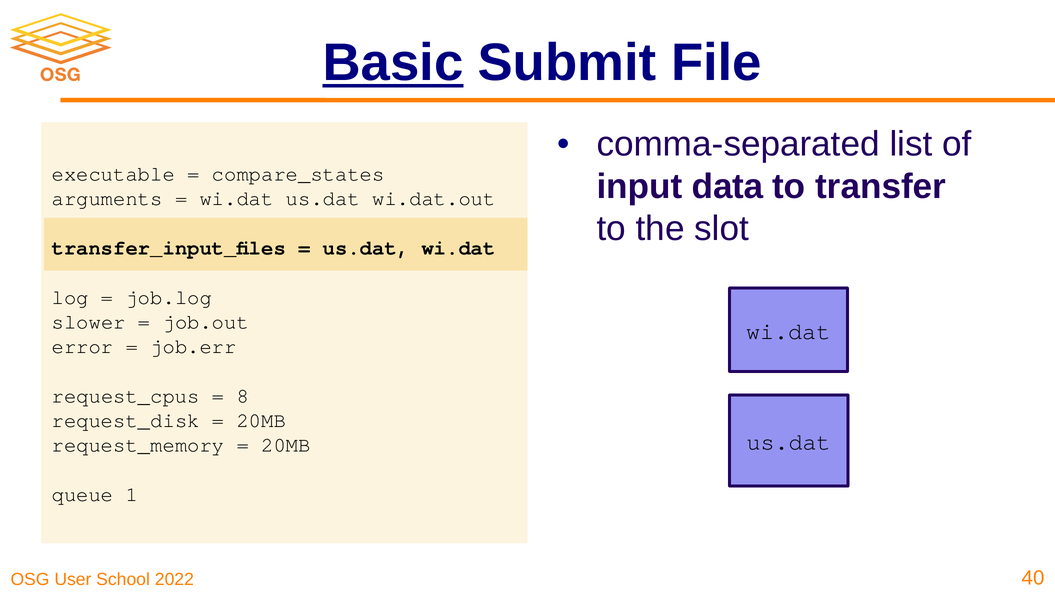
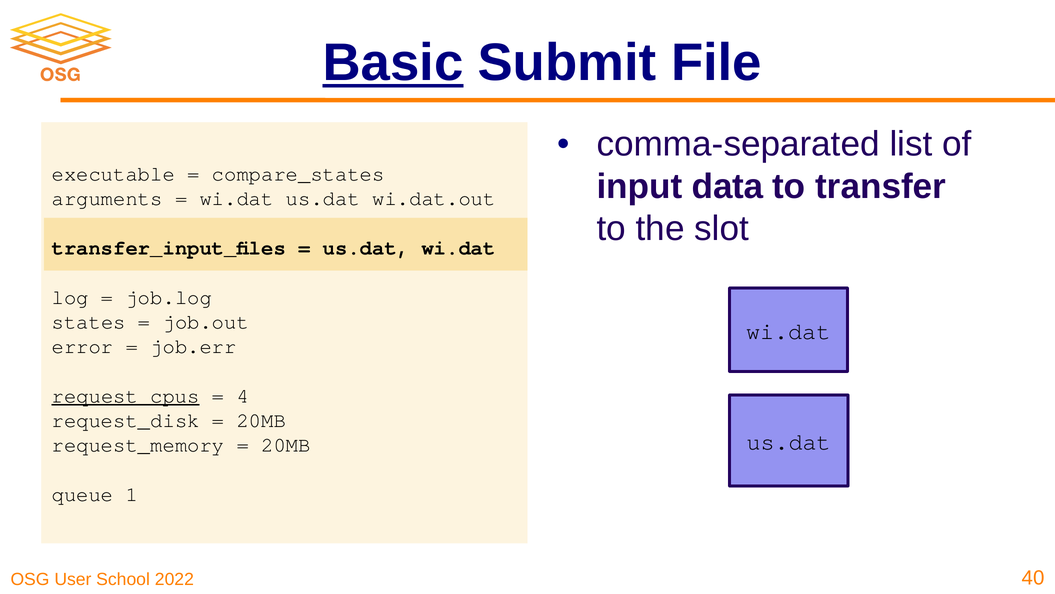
slower: slower -> states (89, 322)
request_cpus underline: none -> present (126, 395)
8: 8 -> 4 (243, 395)
